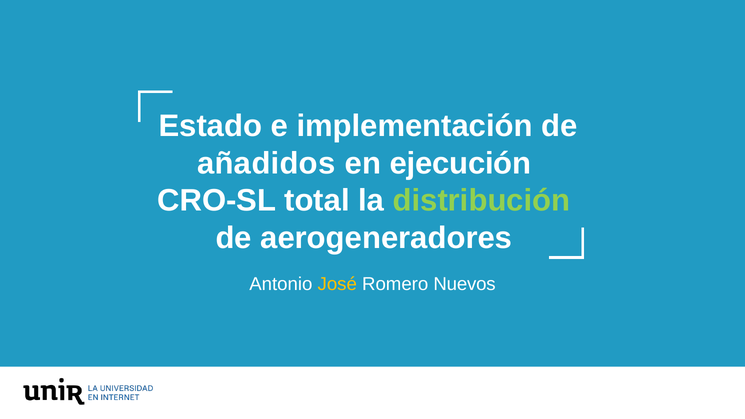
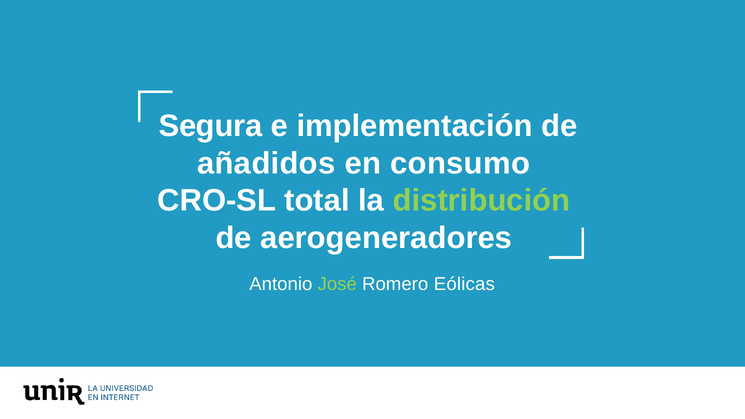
Estado: Estado -> Segura (210, 126)
ejecución: ejecución -> consumo (460, 163)
José colour: yellow -> light green (337, 284)
Nuevos: Nuevos -> Eólicas (464, 284)
